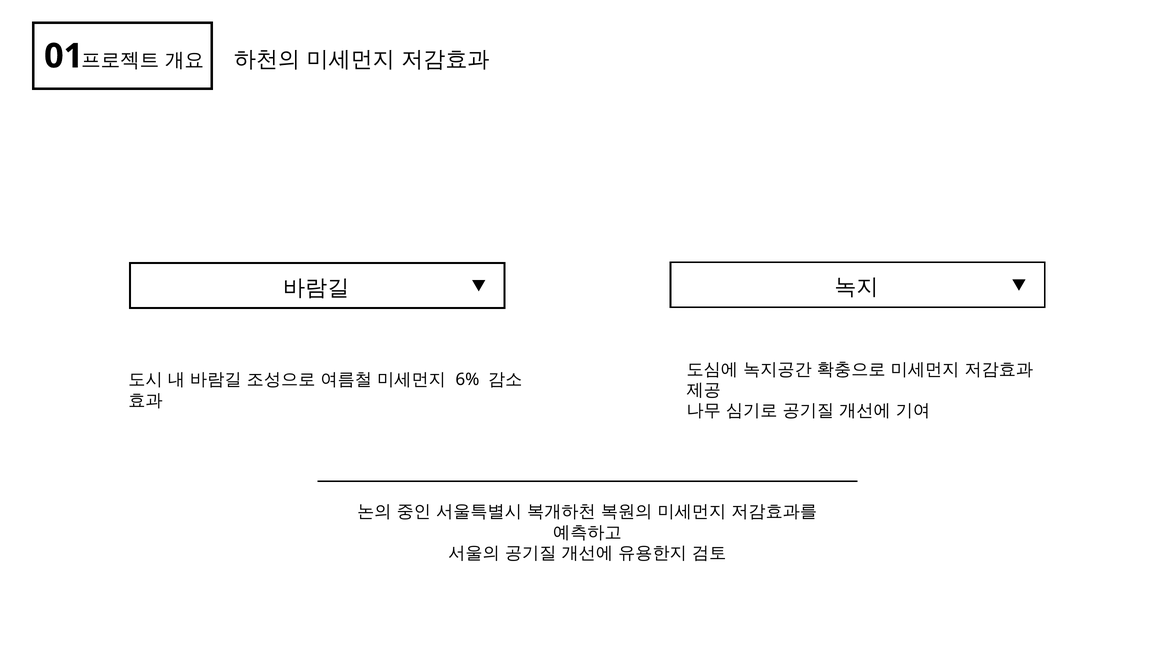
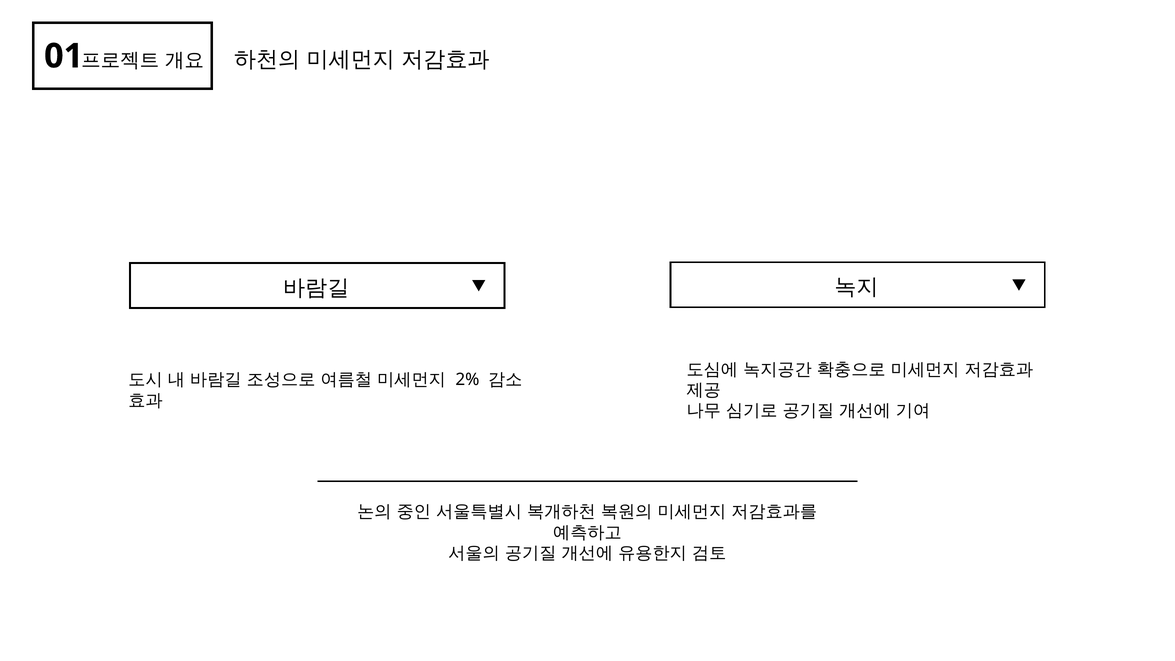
6%: 6% -> 2% (467, 380)
